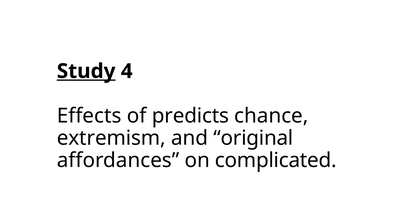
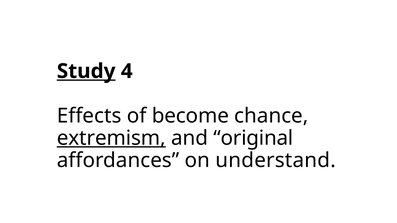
predicts: predicts -> become (190, 116)
extremism underline: none -> present (111, 138)
complicated: complicated -> understand (276, 161)
